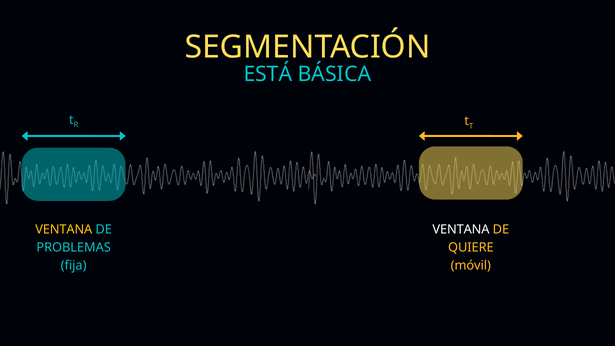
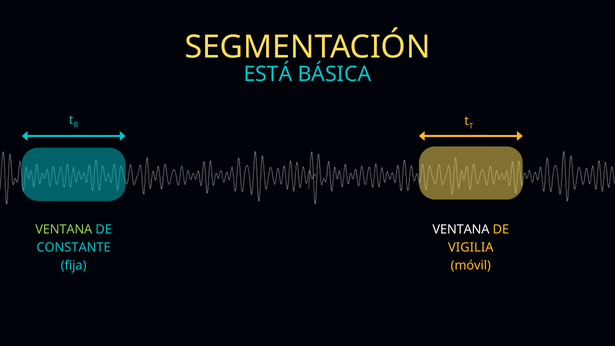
VENTANA colour: yellow -> light green (64, 230)
PROBLEMAS: PROBLEMAS -> CONSTANTE (74, 247)
QUIERE: QUIERE -> VIGILIA (471, 247)
